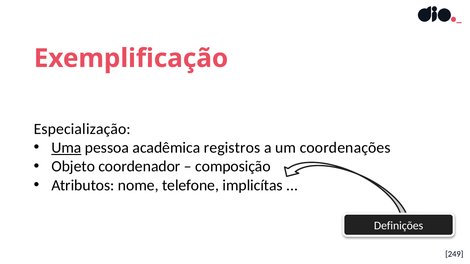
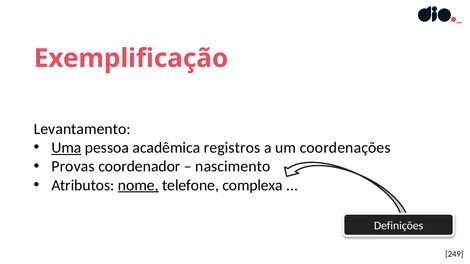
Especialização: Especialização -> Levantamento (82, 129)
Objeto: Objeto -> Provas (73, 167)
composição: composição -> nascimento (233, 167)
nome underline: none -> present (138, 185)
implicítas: implicítas -> complexa (253, 185)
